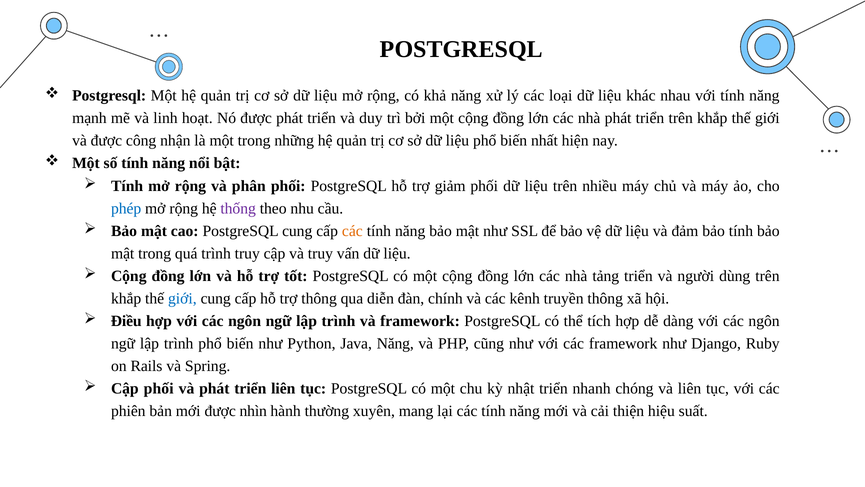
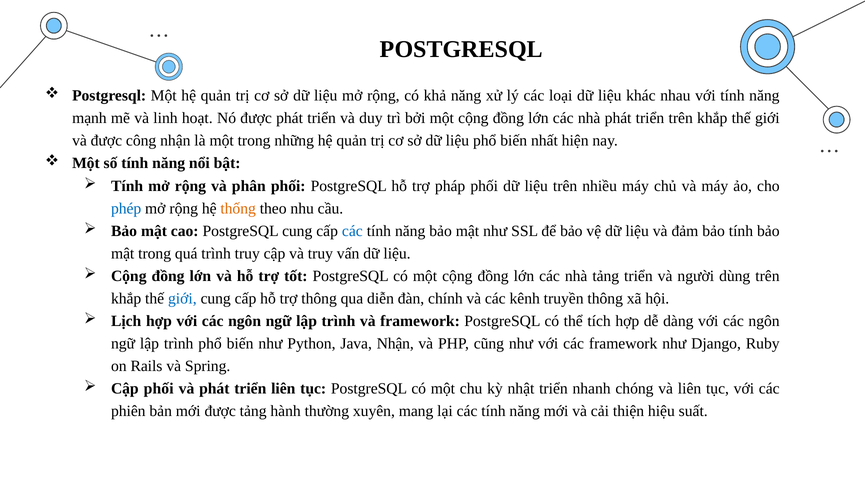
giảm: giảm -> pháp (450, 186)
thống colour: purple -> orange (238, 208)
các colour: orange -> blue (352, 231)
Điều: Điều -> Lịch (126, 321)
Java Năng: Năng -> Nhận (395, 343)
được nhìn: nhìn -> tảng (253, 411)
